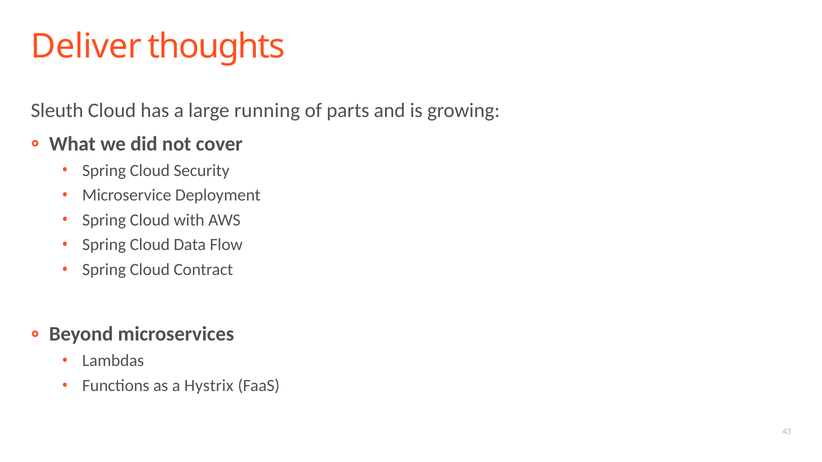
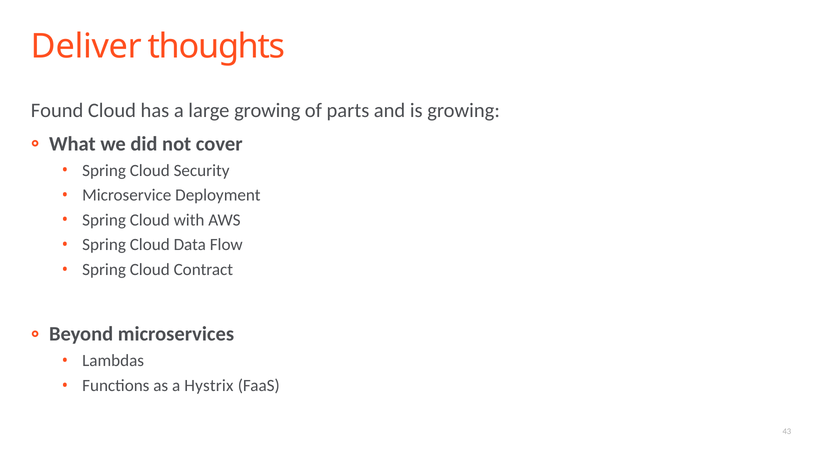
Sleuth: Sleuth -> Found (57, 111)
large running: running -> growing (267, 111)
